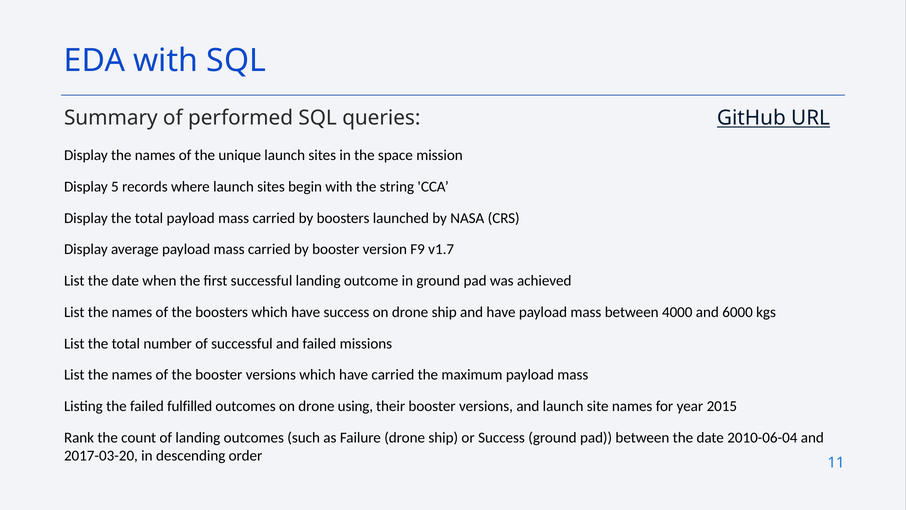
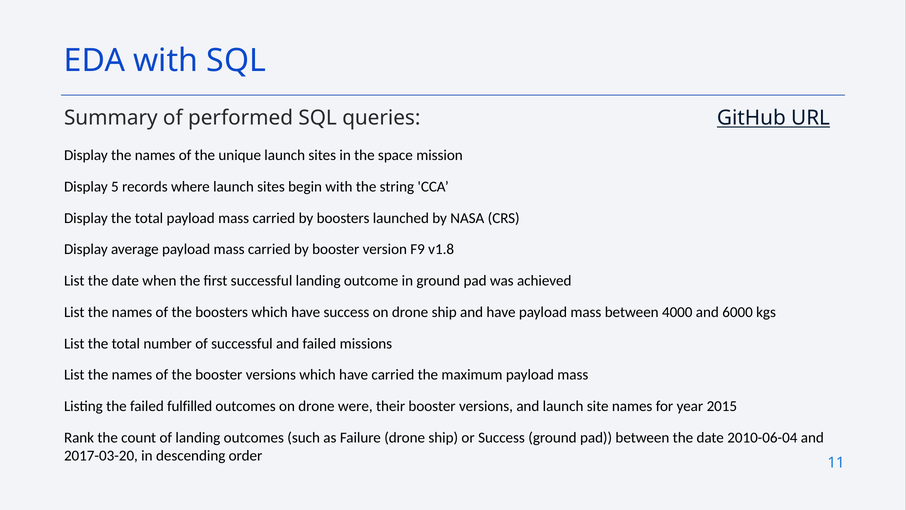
v1.7: v1.7 -> v1.8 (441, 249)
using: using -> were (355, 406)
